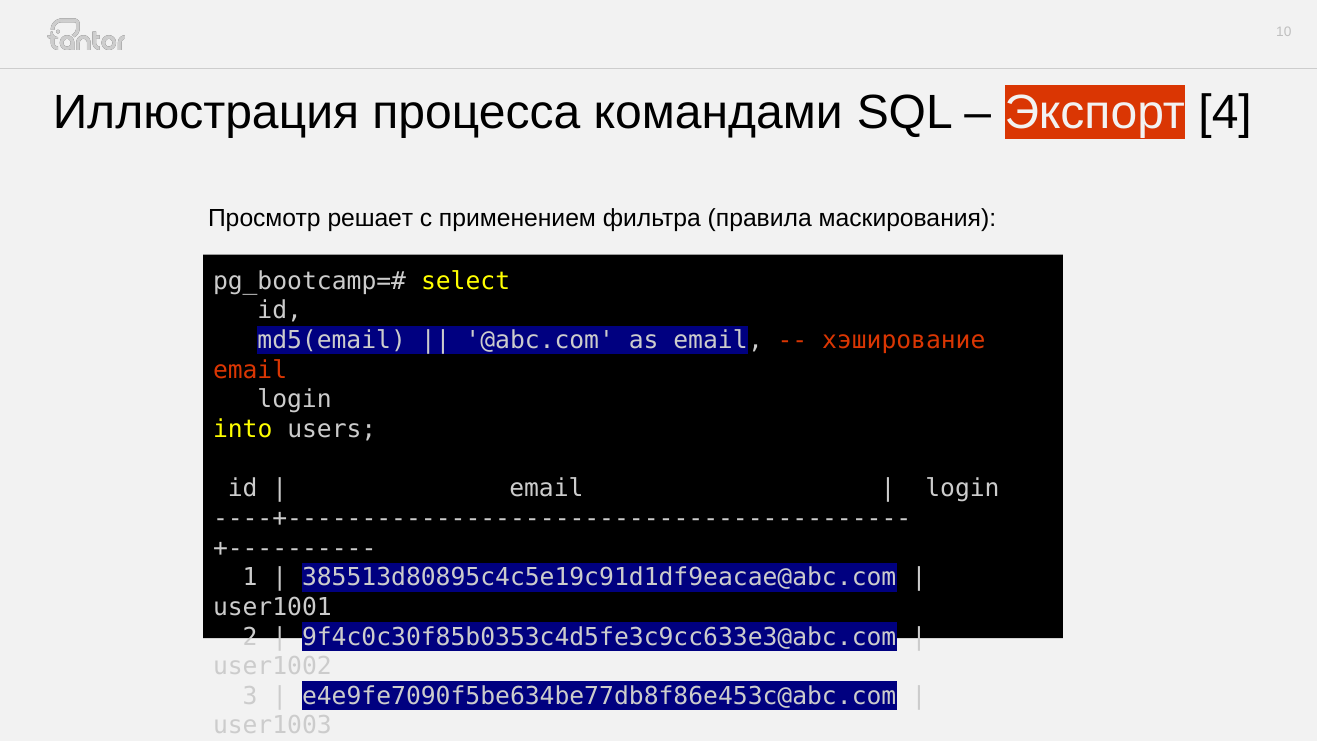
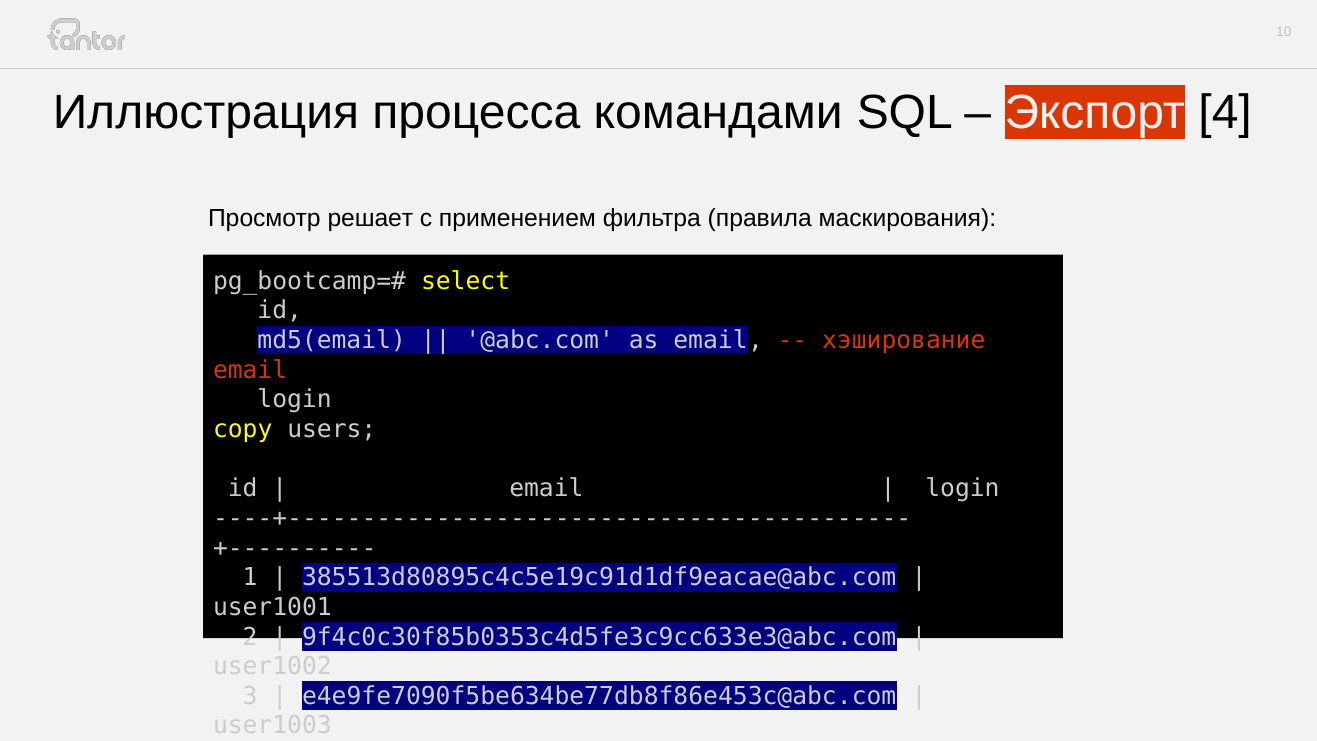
into: into -> copy (243, 429)
